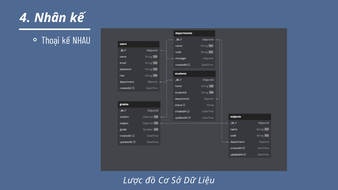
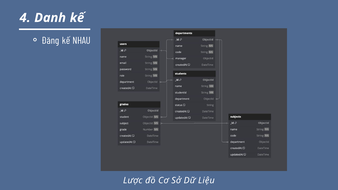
Nhân: Nhân -> Danh (50, 18)
Thoại: Thoại -> Đăng (50, 41)
